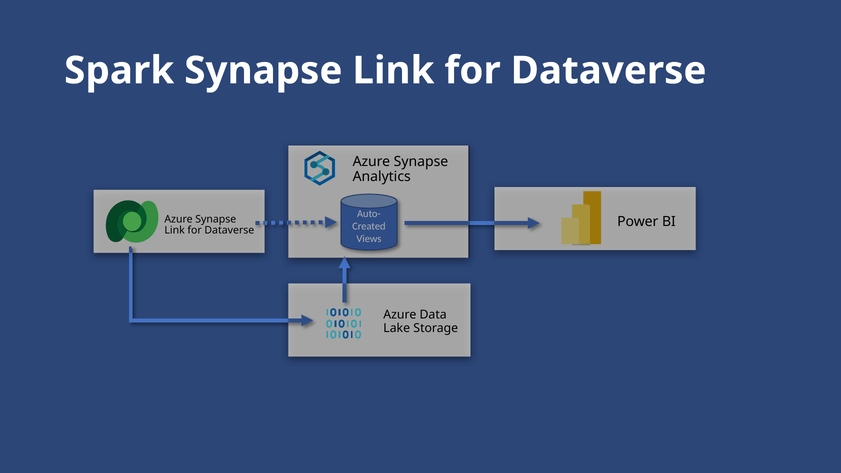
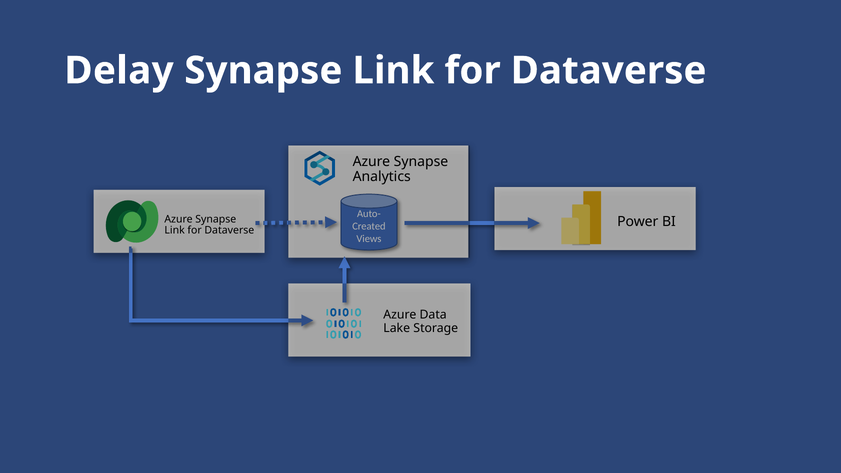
Spark: Spark -> Delay (119, 71)
